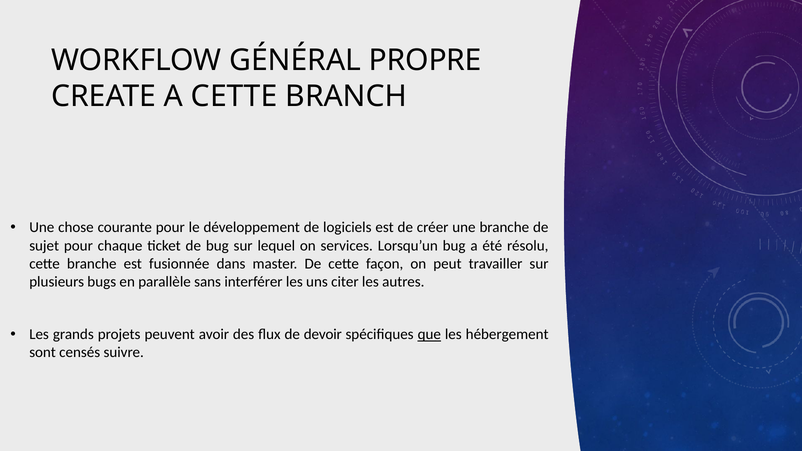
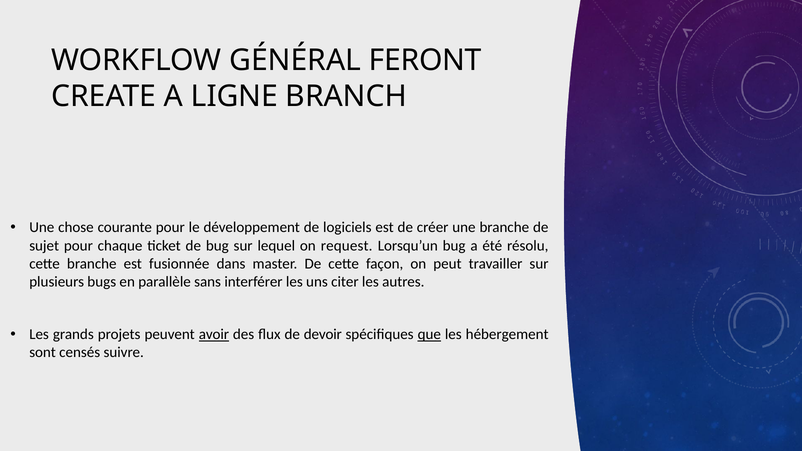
PROPRE: PROPRE -> FERONT (425, 60)
A CETTE: CETTE -> LIGNE (234, 96)
services: services -> request (347, 246)
avoir underline: none -> present (214, 335)
